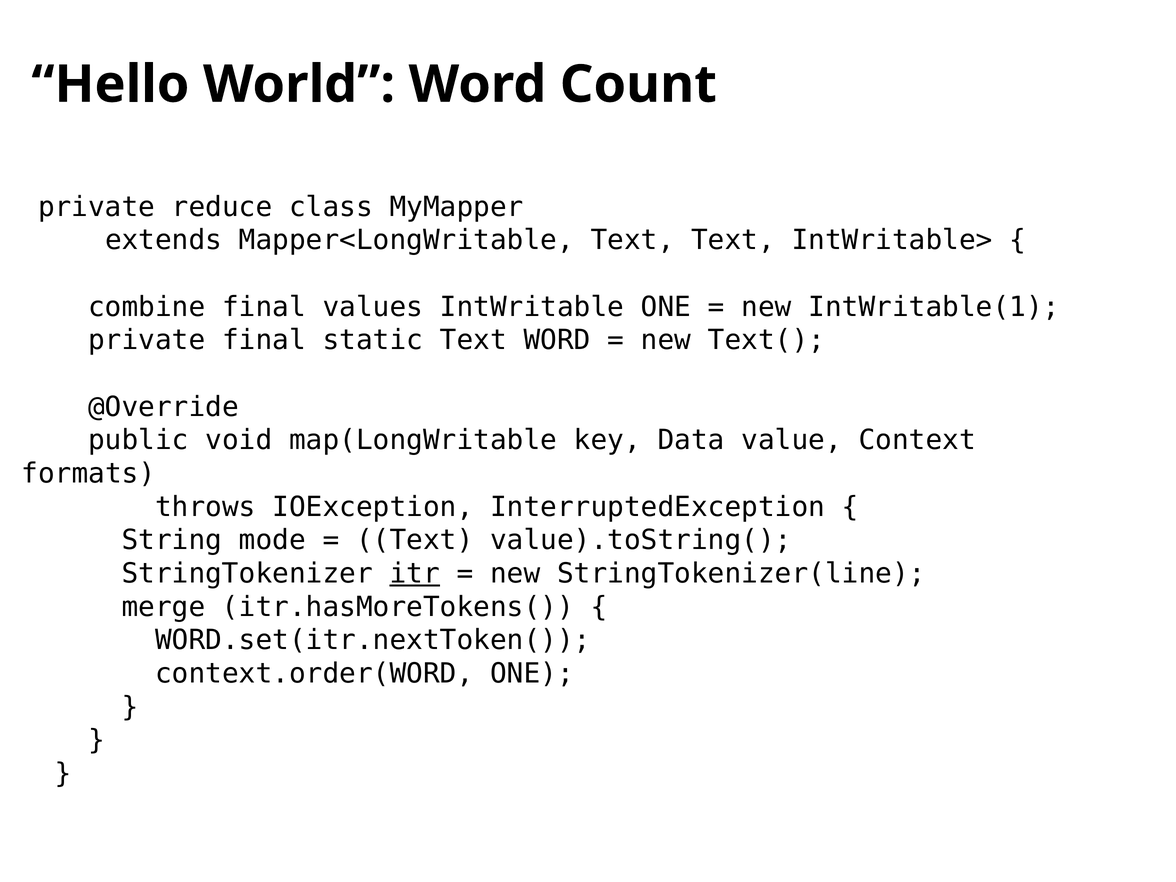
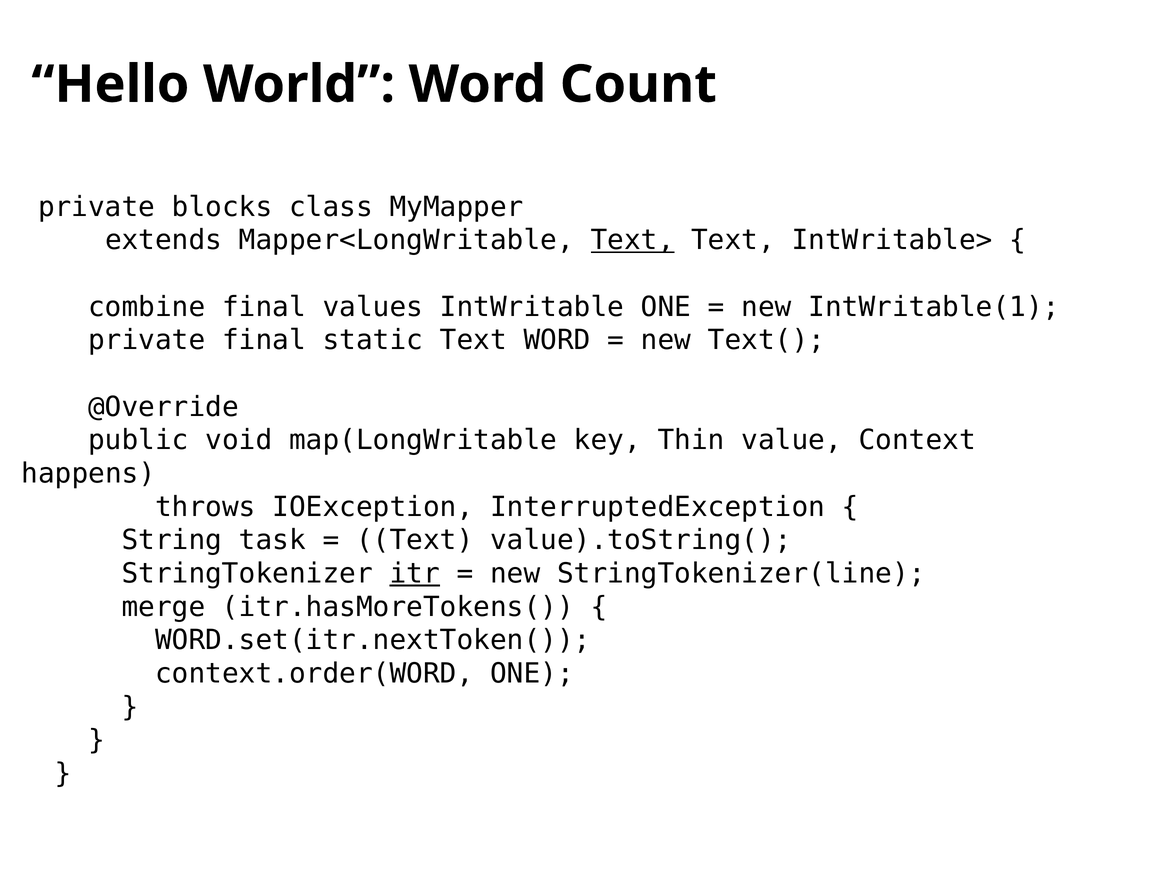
reduce: reduce -> blocks (222, 207)
Text underline: none -> present (633, 240)
Data: Data -> Thin (691, 440)
formats: formats -> happens (88, 474)
mode: mode -> task (272, 540)
